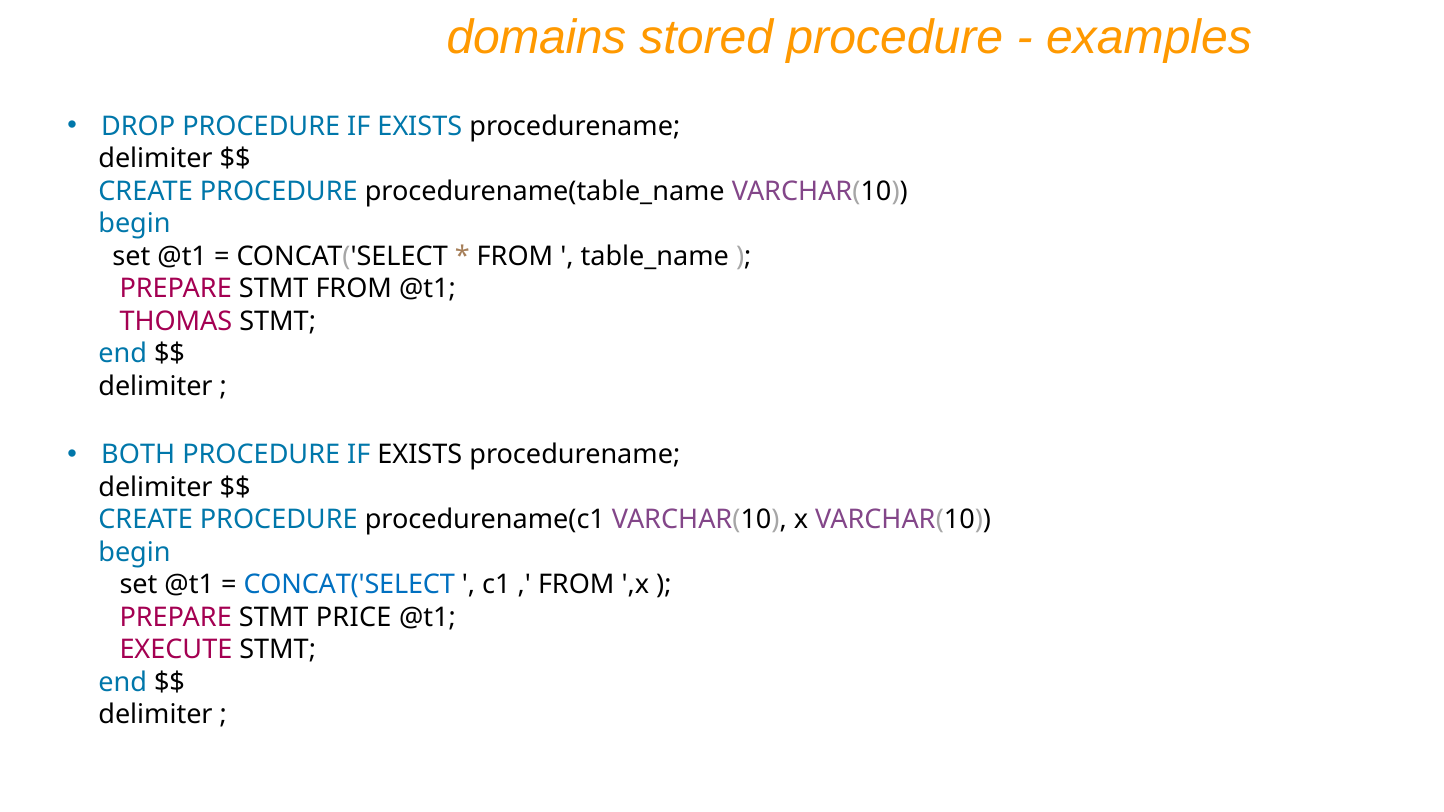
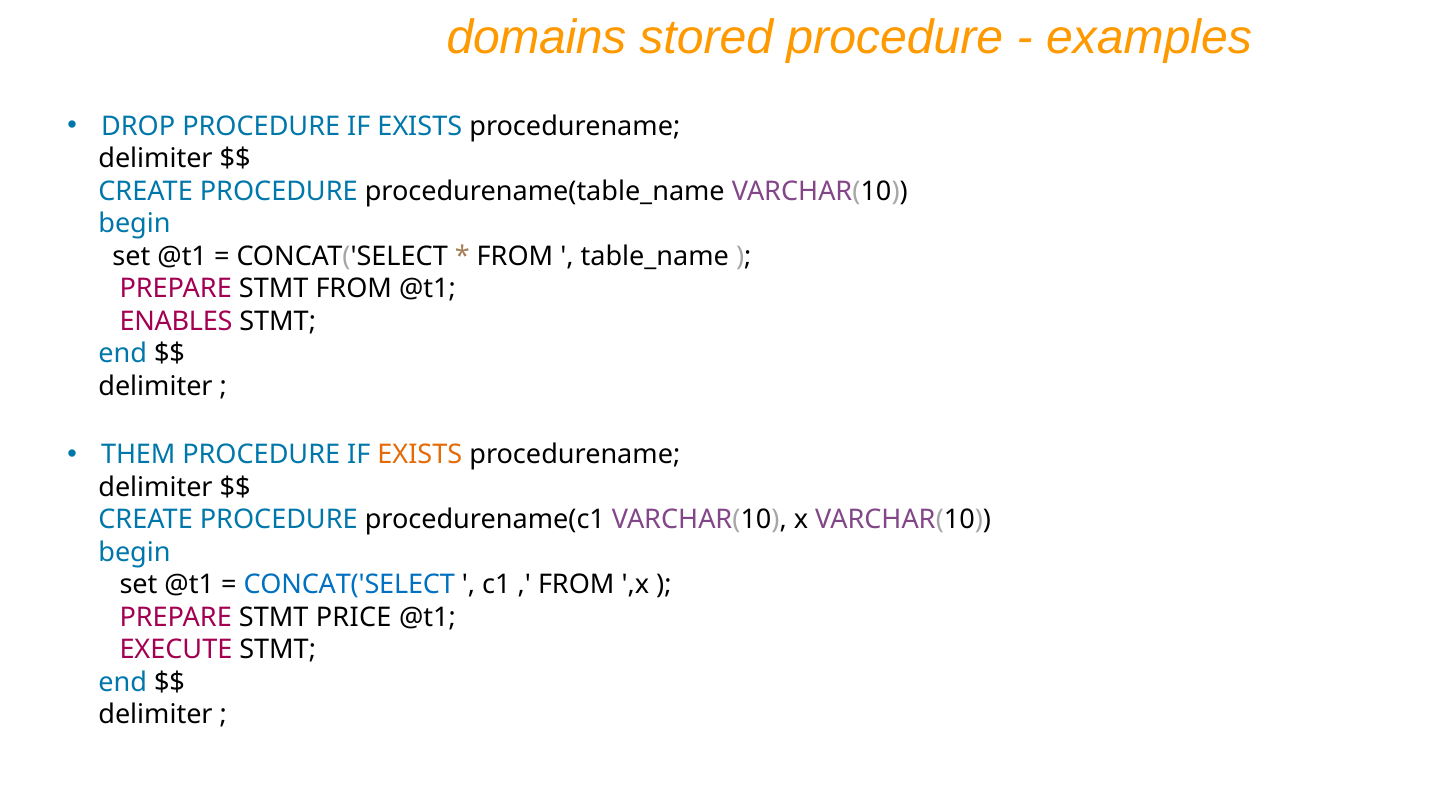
THOMAS: THOMAS -> ENABLES (176, 321)
BOTH: BOTH -> THEM (138, 455)
EXISTS colour: black -> orange (420, 455)
